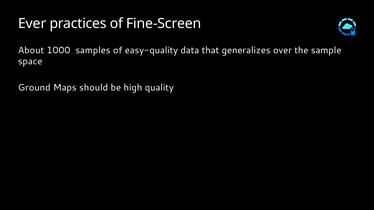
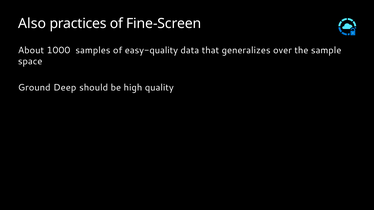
Ever: Ever -> Also (32, 23)
Maps: Maps -> Deep (65, 88)
